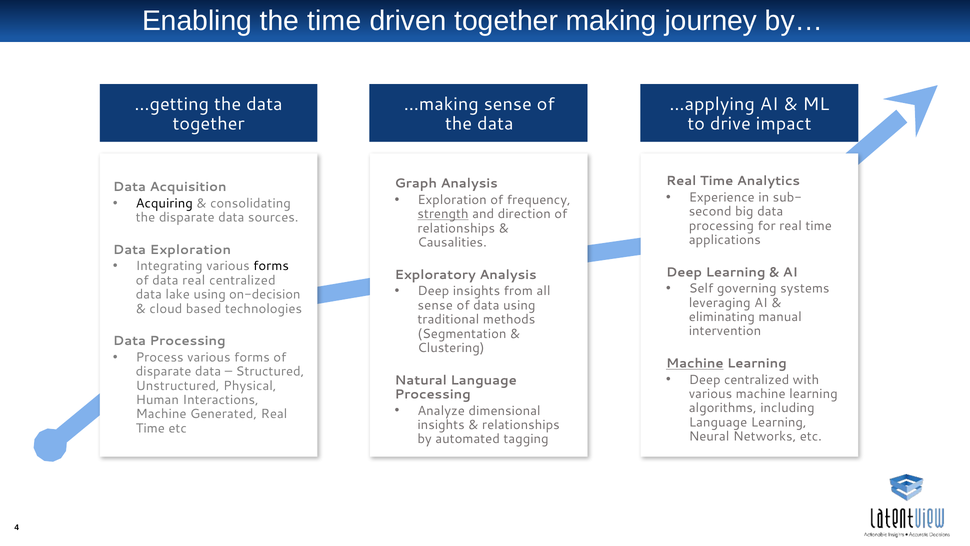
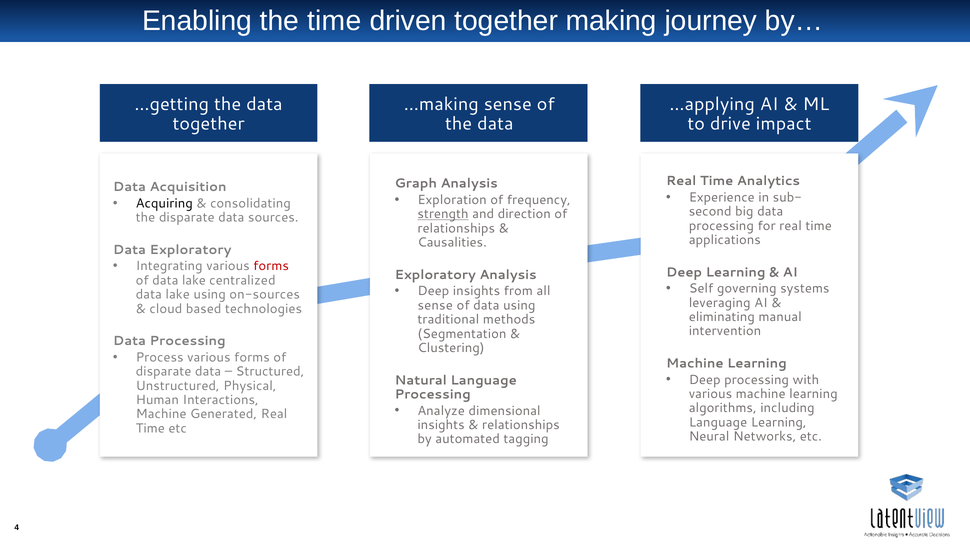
Data Exploration: Exploration -> Exploratory (191, 250)
forms colour: black -> red (271, 266)
of data real: real -> lake (194, 280)
on-decision: on-decision -> on-sources (265, 294)
Machine underline: present -> none (695, 363)
Deep centralized: centralized -> processing (757, 379)
